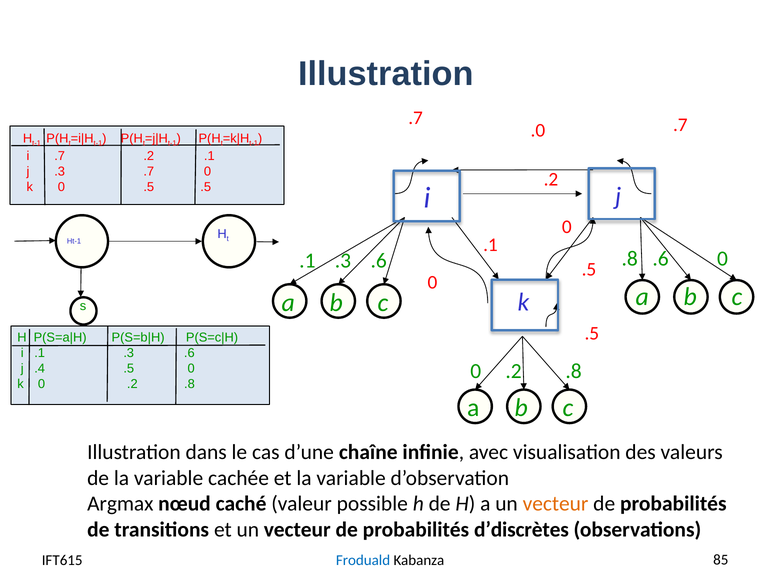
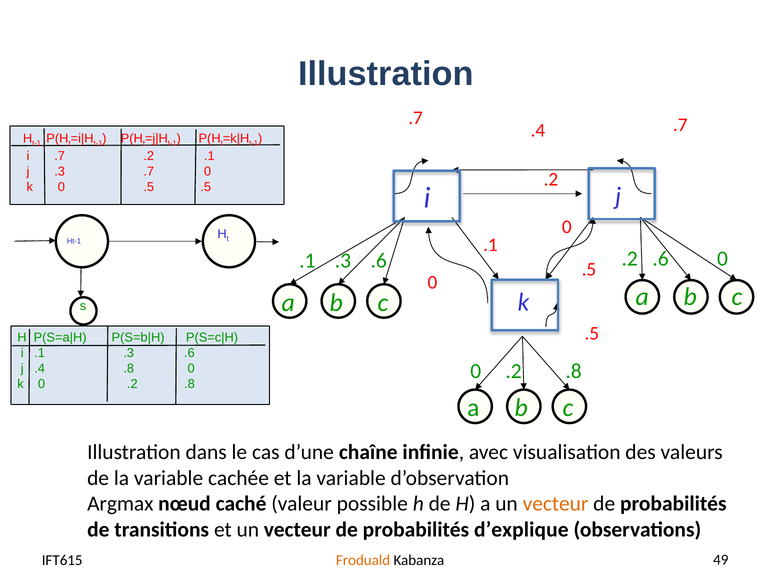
.0: .0 -> .4 (538, 130)
.6 .8: .8 -> .2 (630, 259)
.4 .5: .5 -> .8 (129, 368)
d’discrètes: d’discrètes -> d’explique (521, 530)
Froduald colour: blue -> orange (363, 560)
85: 85 -> 49 (721, 560)
